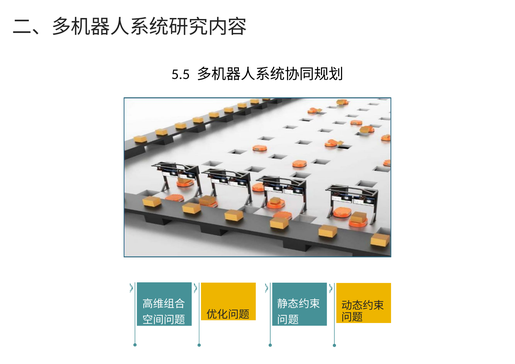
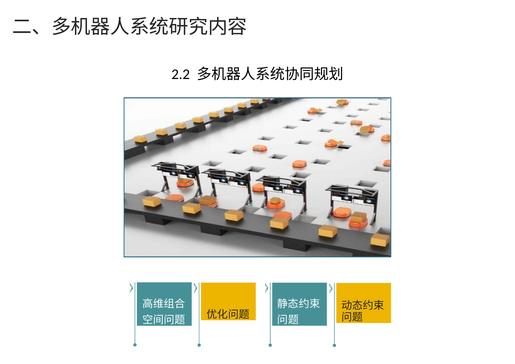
5.5: 5.5 -> 2.2 (181, 74)
